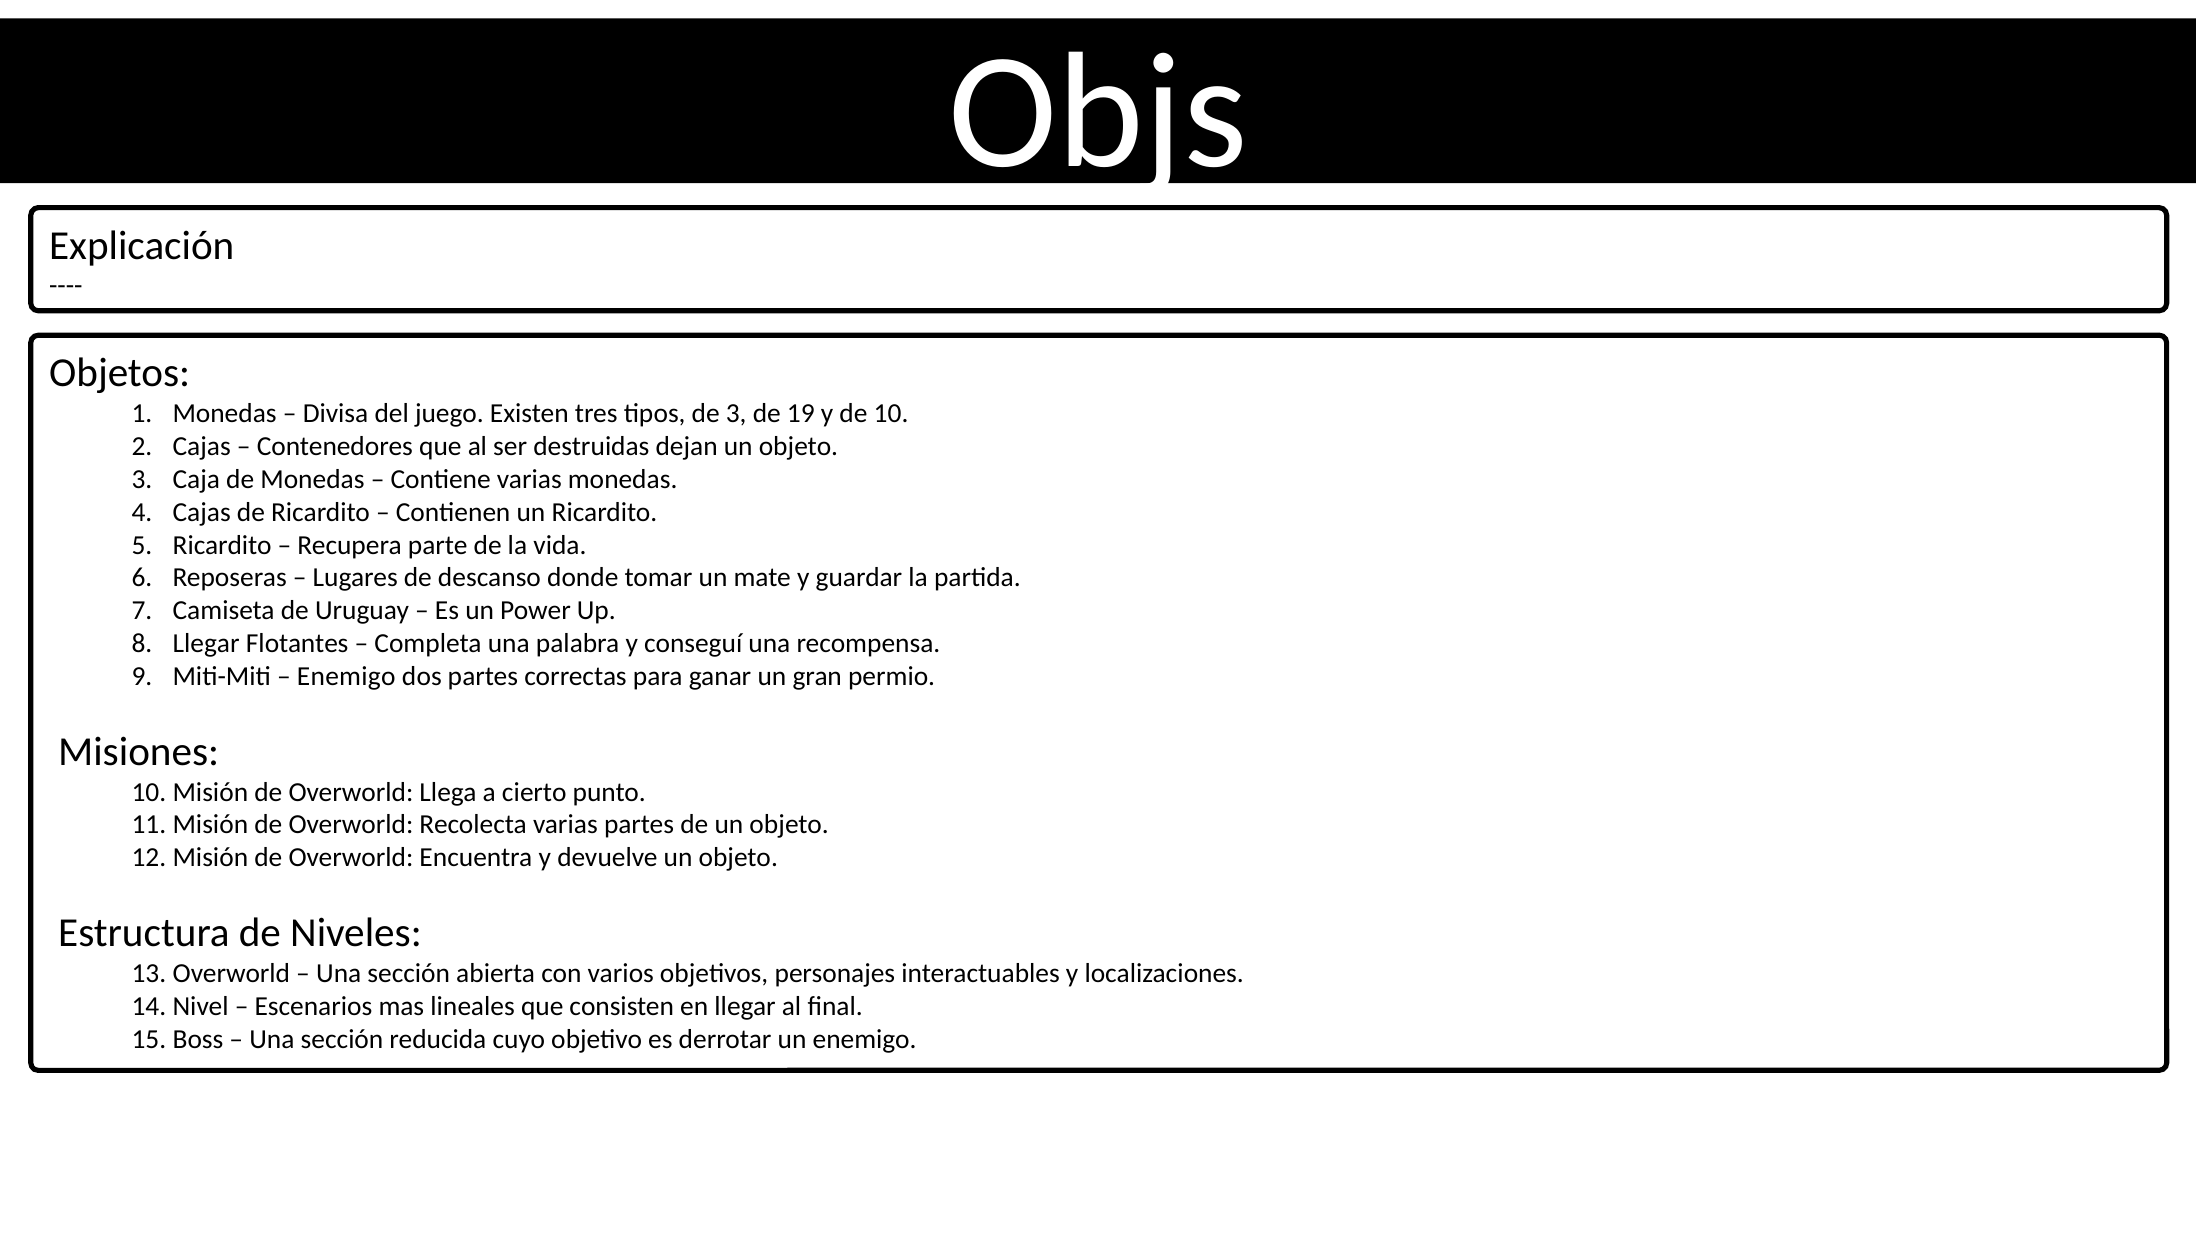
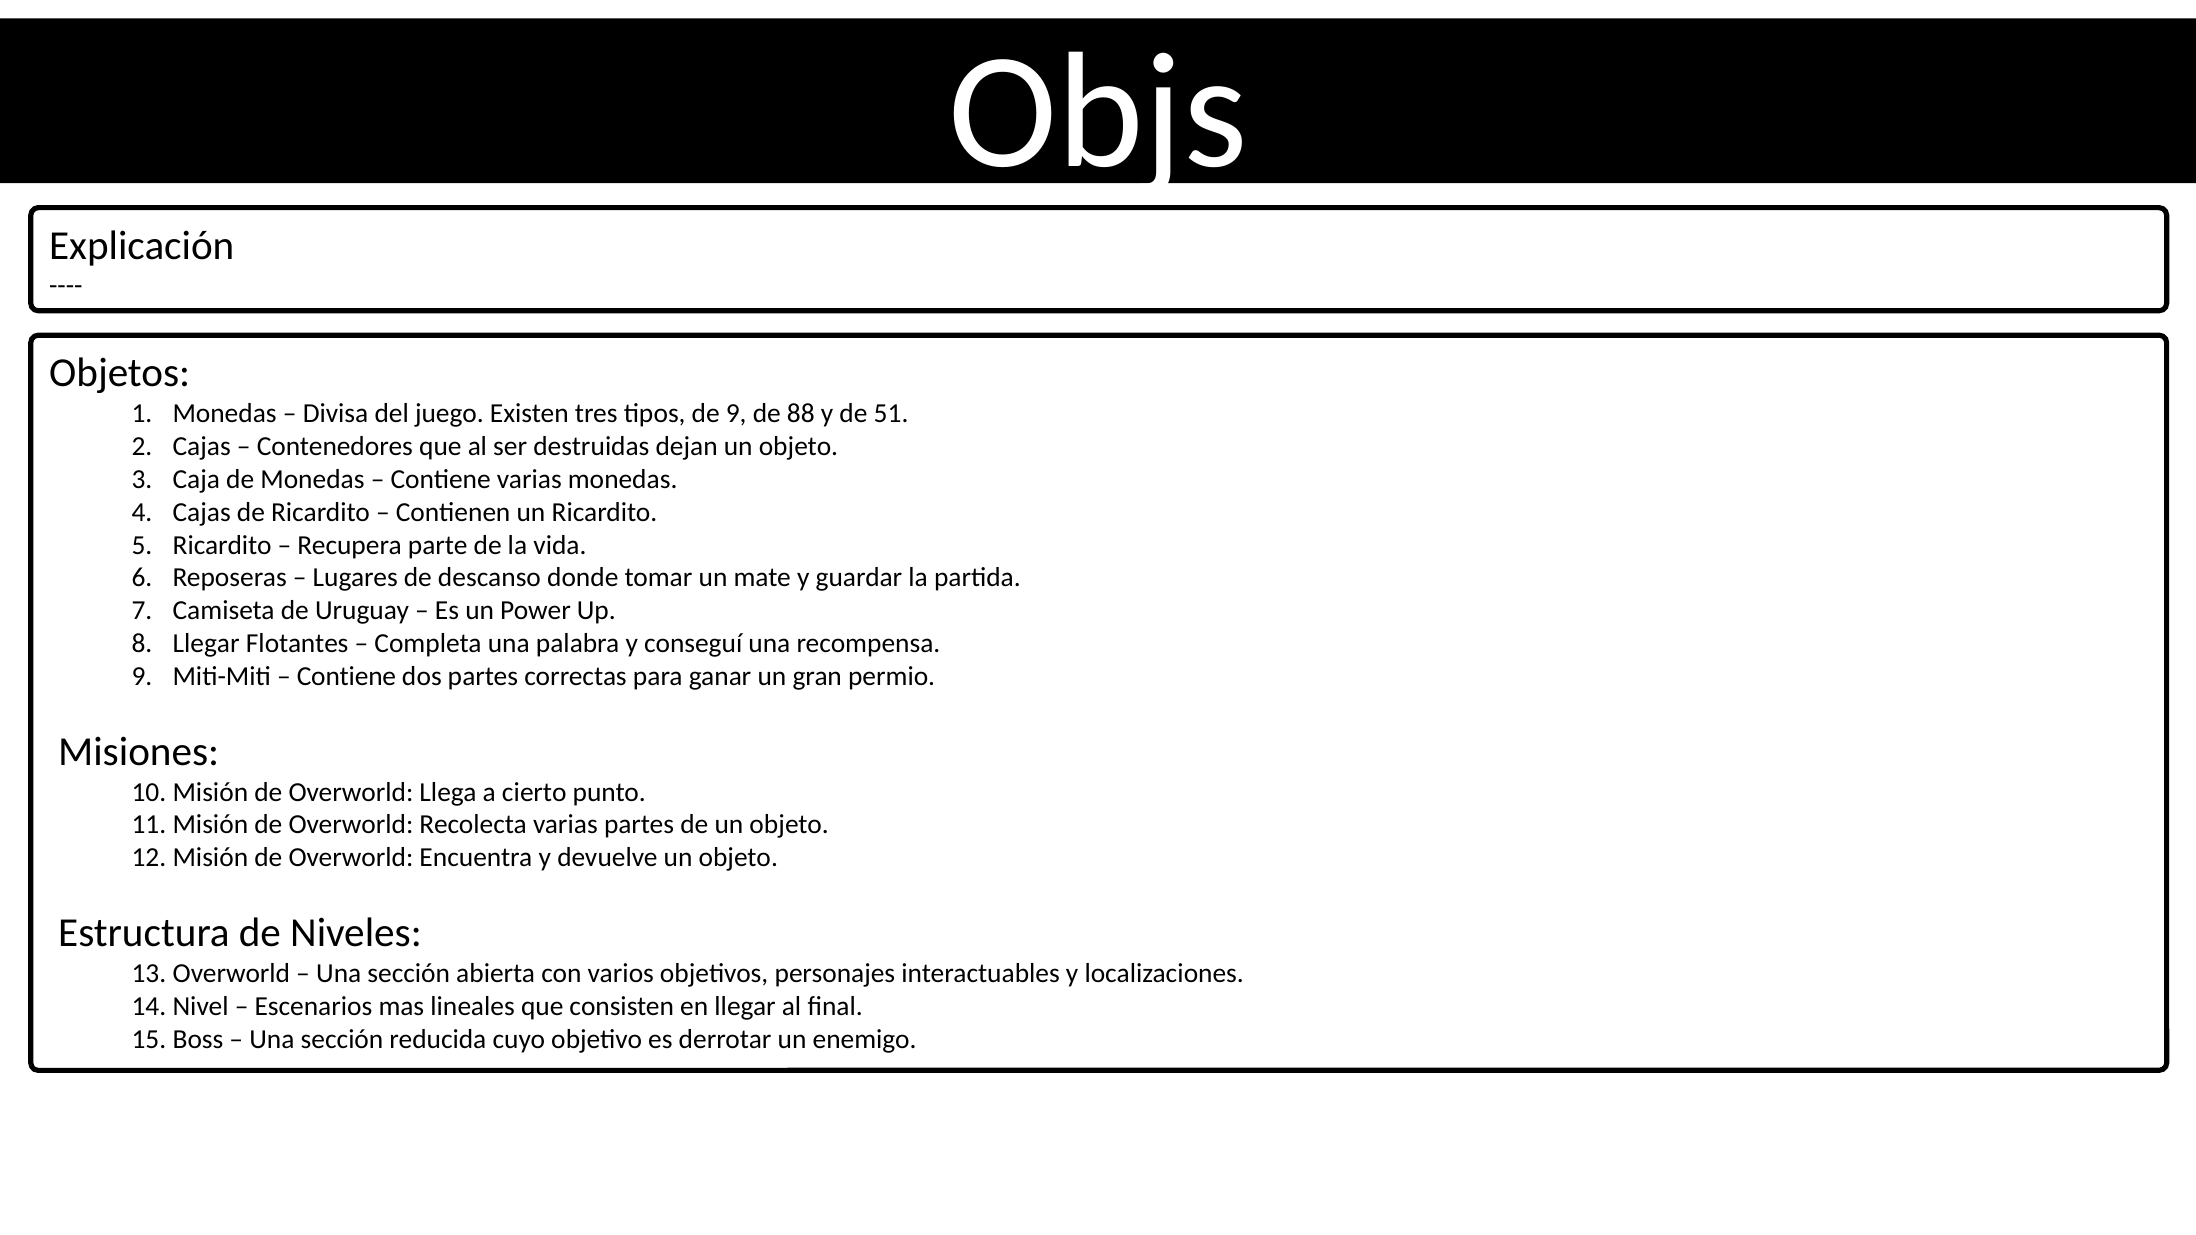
de 3: 3 -> 9 (736, 413)
19: 19 -> 88 (801, 413)
10: 10 -> 51 (891, 413)
Enemigo: Enemigo -> Contiene (346, 677)
